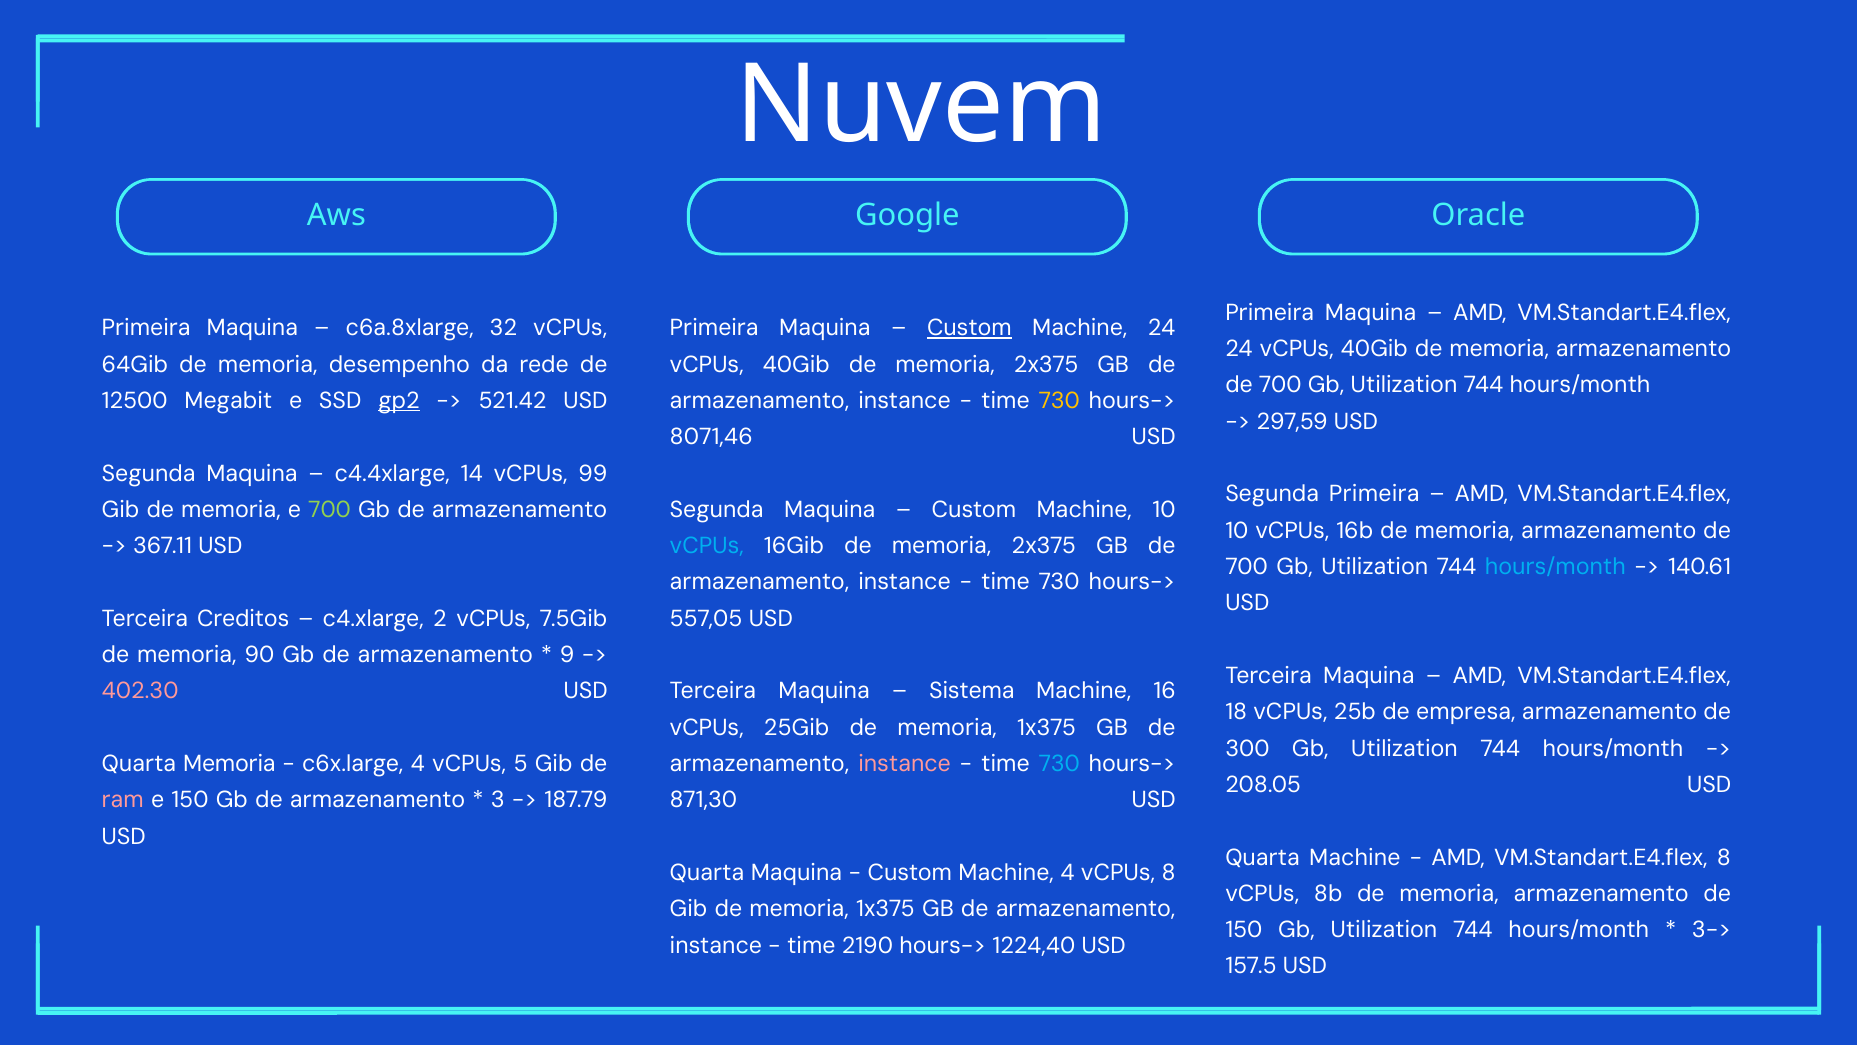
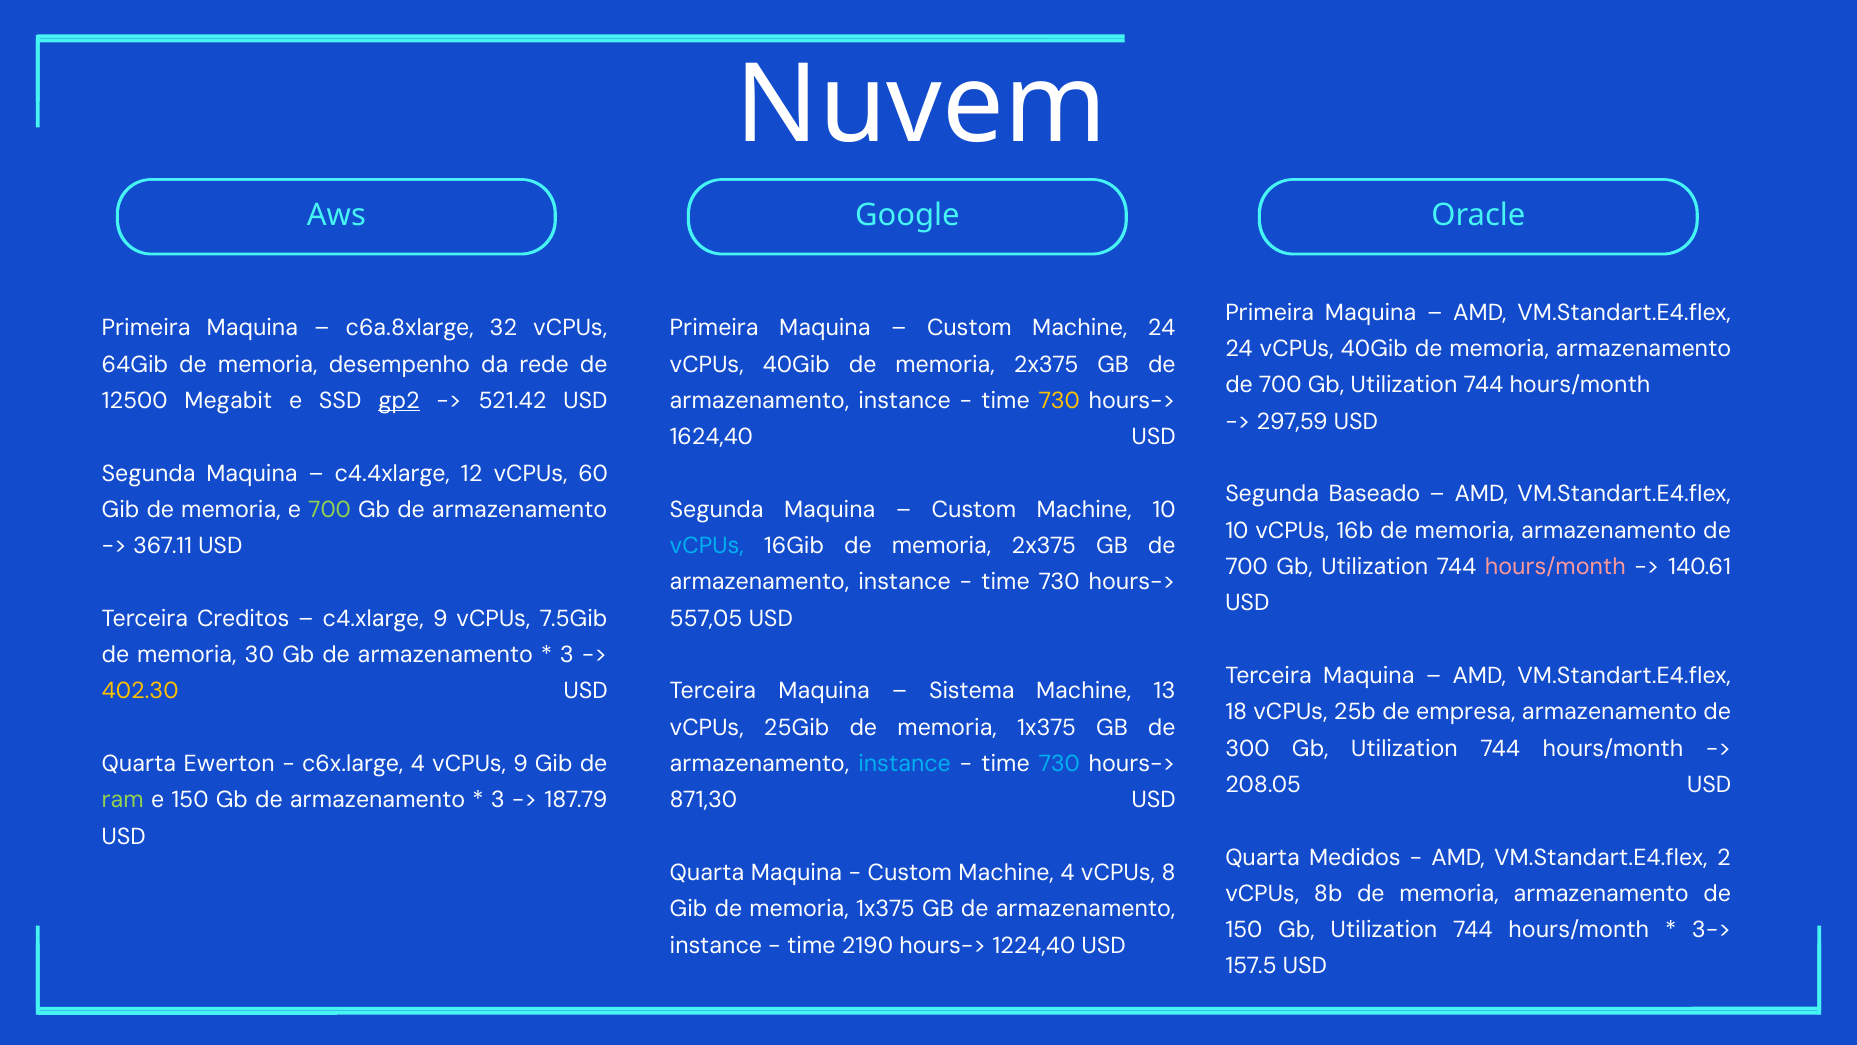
Custom underline: present -> none (969, 328)
8071,46: 8071,46 -> 1624,40 (711, 437)
14: 14 -> 12 (472, 473)
99: 99 -> 60 (593, 473)
Segunda Primeira: Primeira -> Baseado (1374, 494)
hours/month colour: light blue -> pink (1555, 567)
c4.xlarge 2: 2 -> 9 (440, 618)
90: 90 -> 30 (259, 655)
9: 9 -> 3 (567, 655)
16: 16 -> 13 (1164, 691)
402.30 colour: pink -> yellow (140, 691)
instance colour: pink -> light blue (905, 764)
Quarta Memoria: Memoria -> Ewerton (229, 764)
vCPUs 5: 5 -> 9 (521, 764)
ram colour: pink -> light green (123, 800)
Quarta Machine: Machine -> Medidos (1355, 857)
VM.Standart.E4.flex 8: 8 -> 2 (1724, 857)
